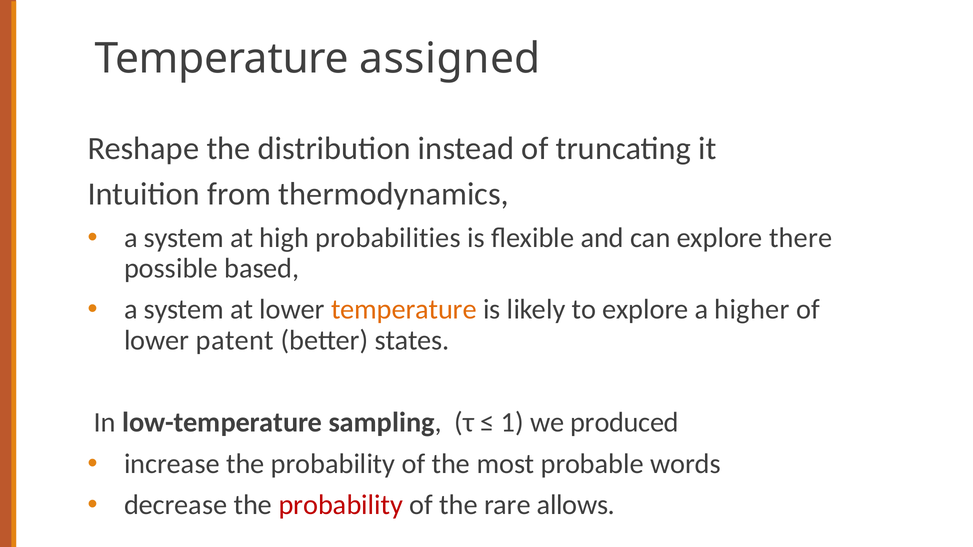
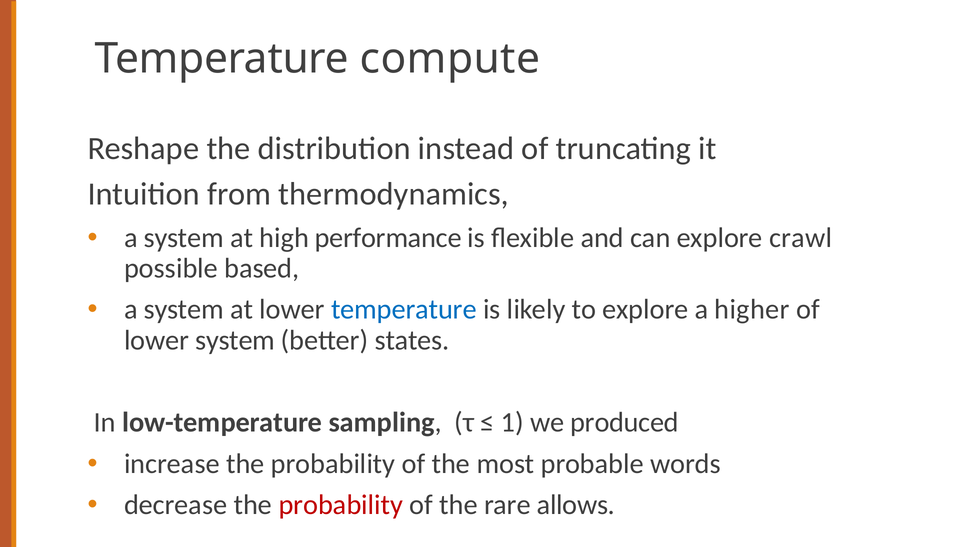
assigned: assigned -> compute (450, 59)
probabilities: probabilities -> performance (388, 238)
there: there -> crawl (801, 238)
temperature colour: orange -> blue (404, 310)
lower patent: patent -> system (235, 340)
